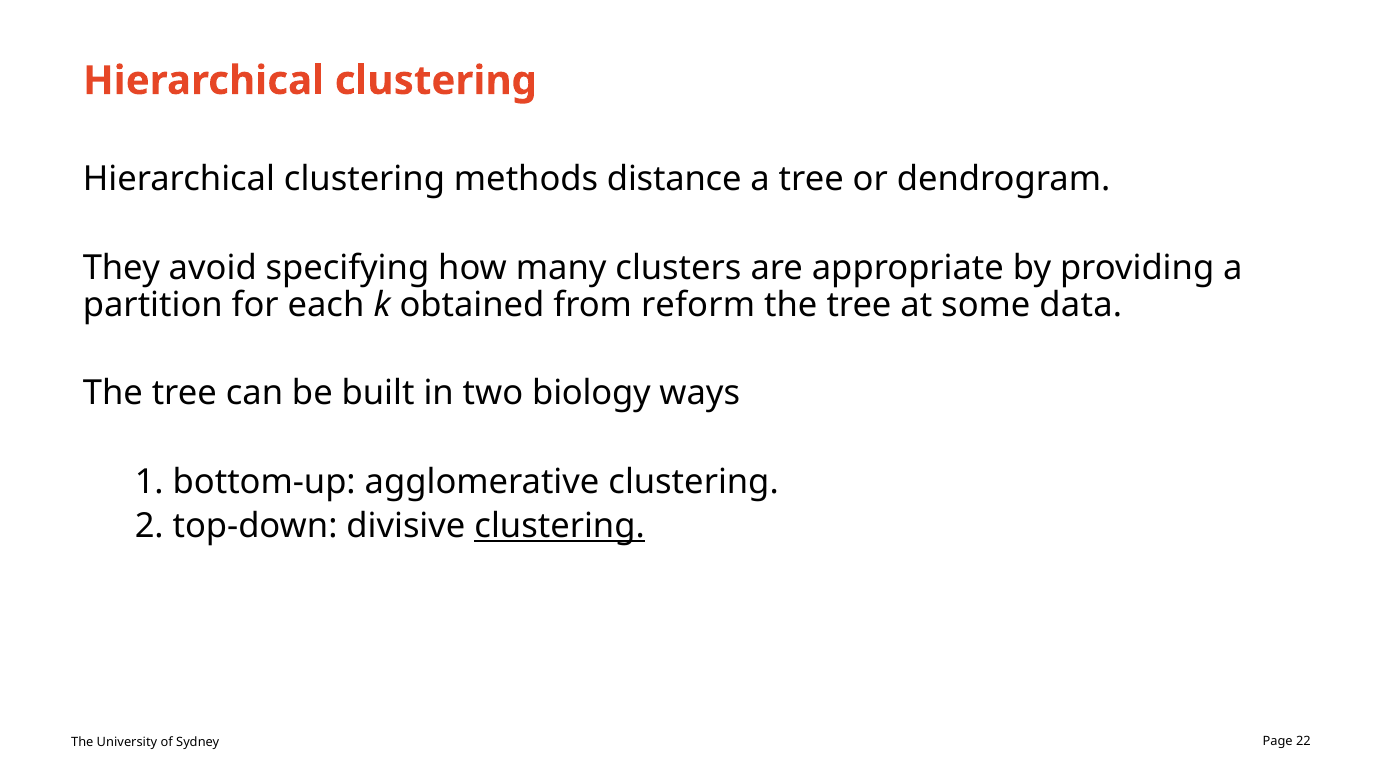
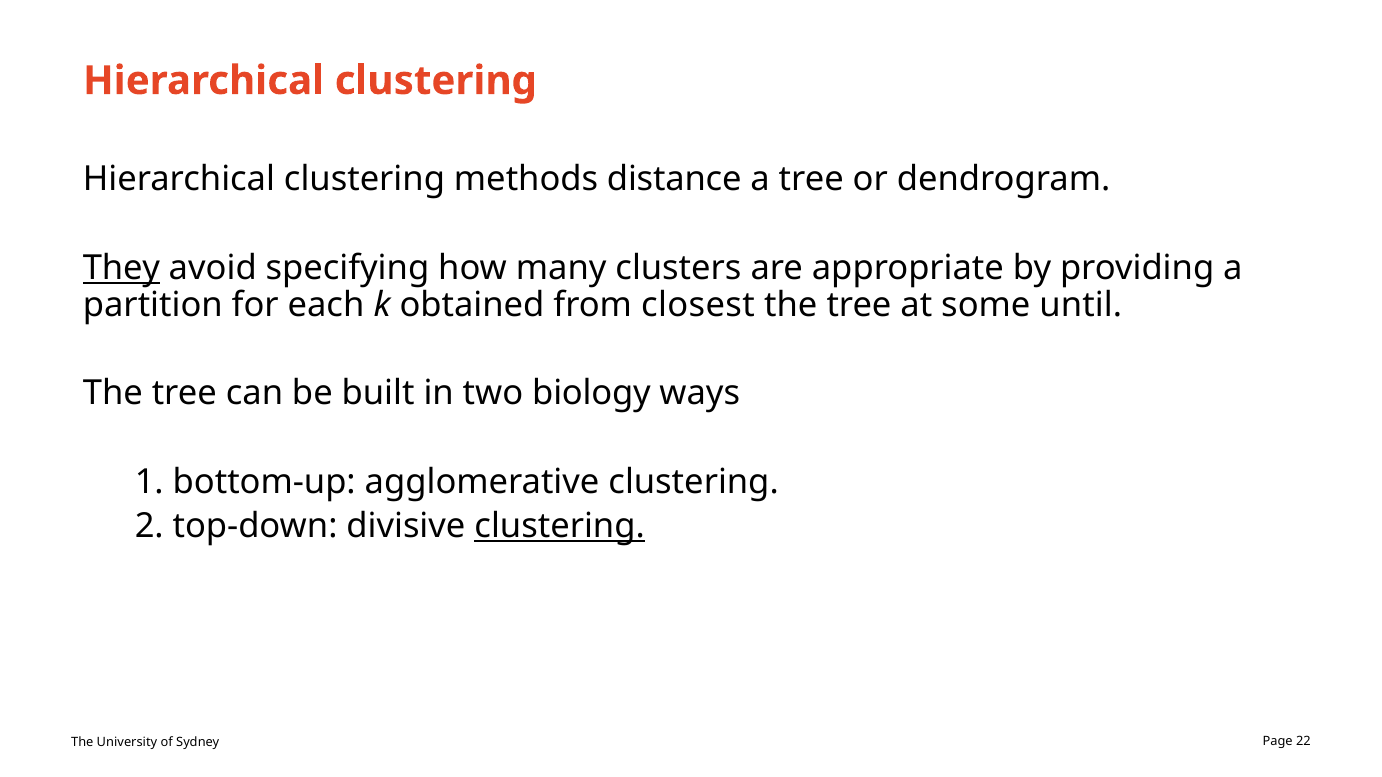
They underline: none -> present (121, 268)
reform: reform -> closest (698, 305)
data: data -> until (1081, 305)
